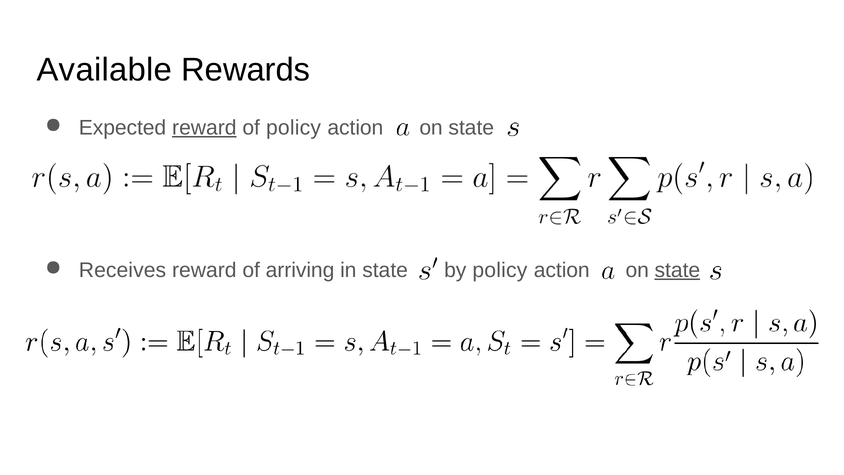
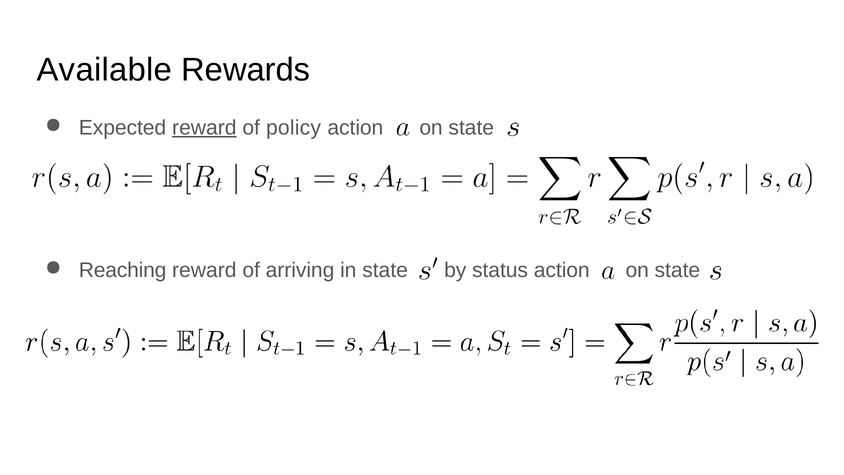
Receives: Receives -> Reaching (123, 270)
by policy: policy -> status (500, 270)
state underline: present -> none (677, 270)
